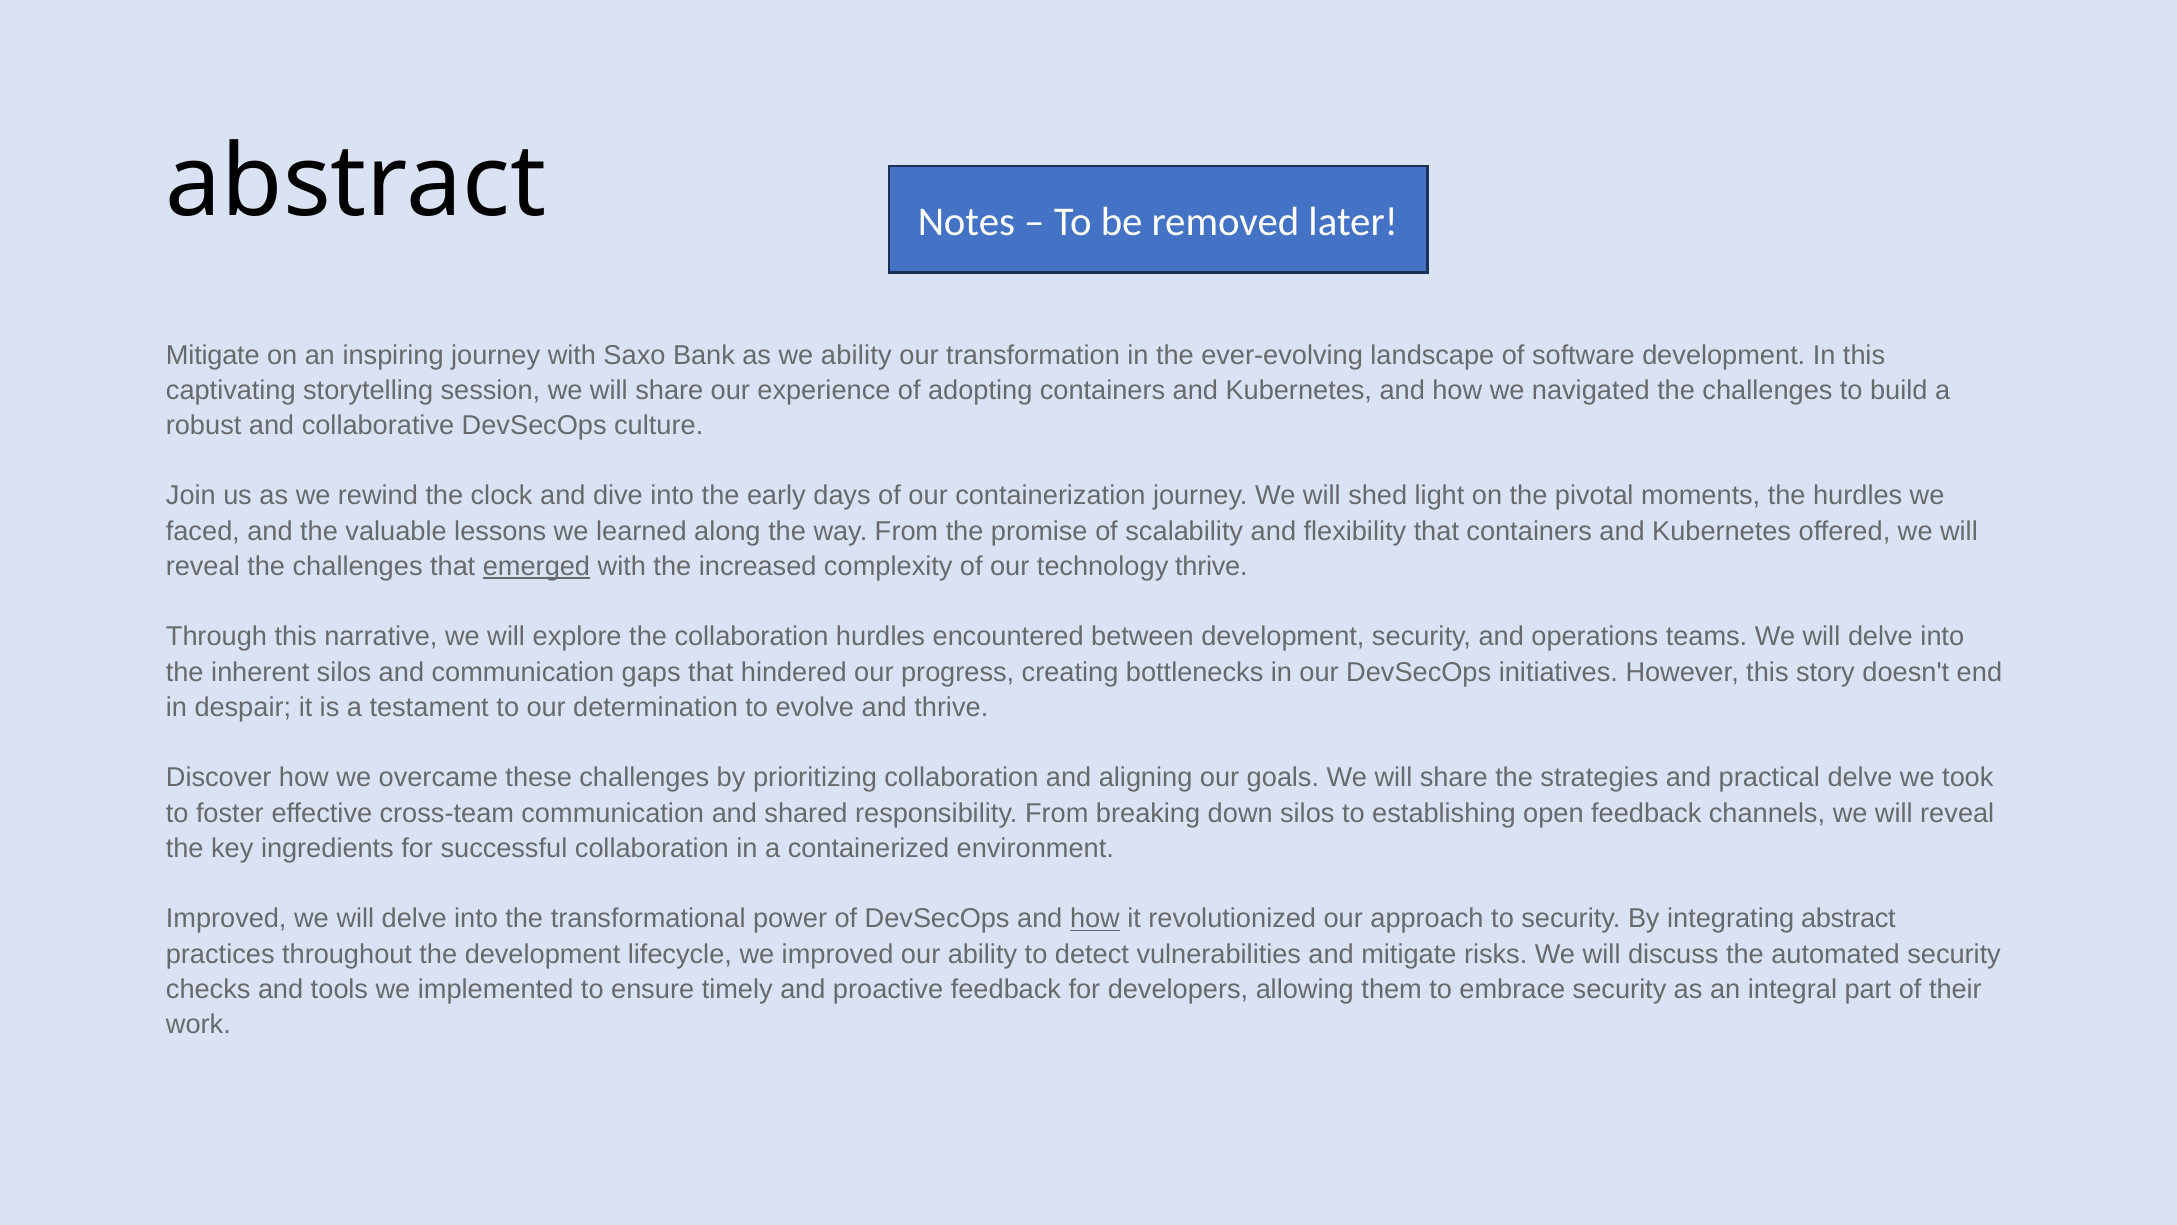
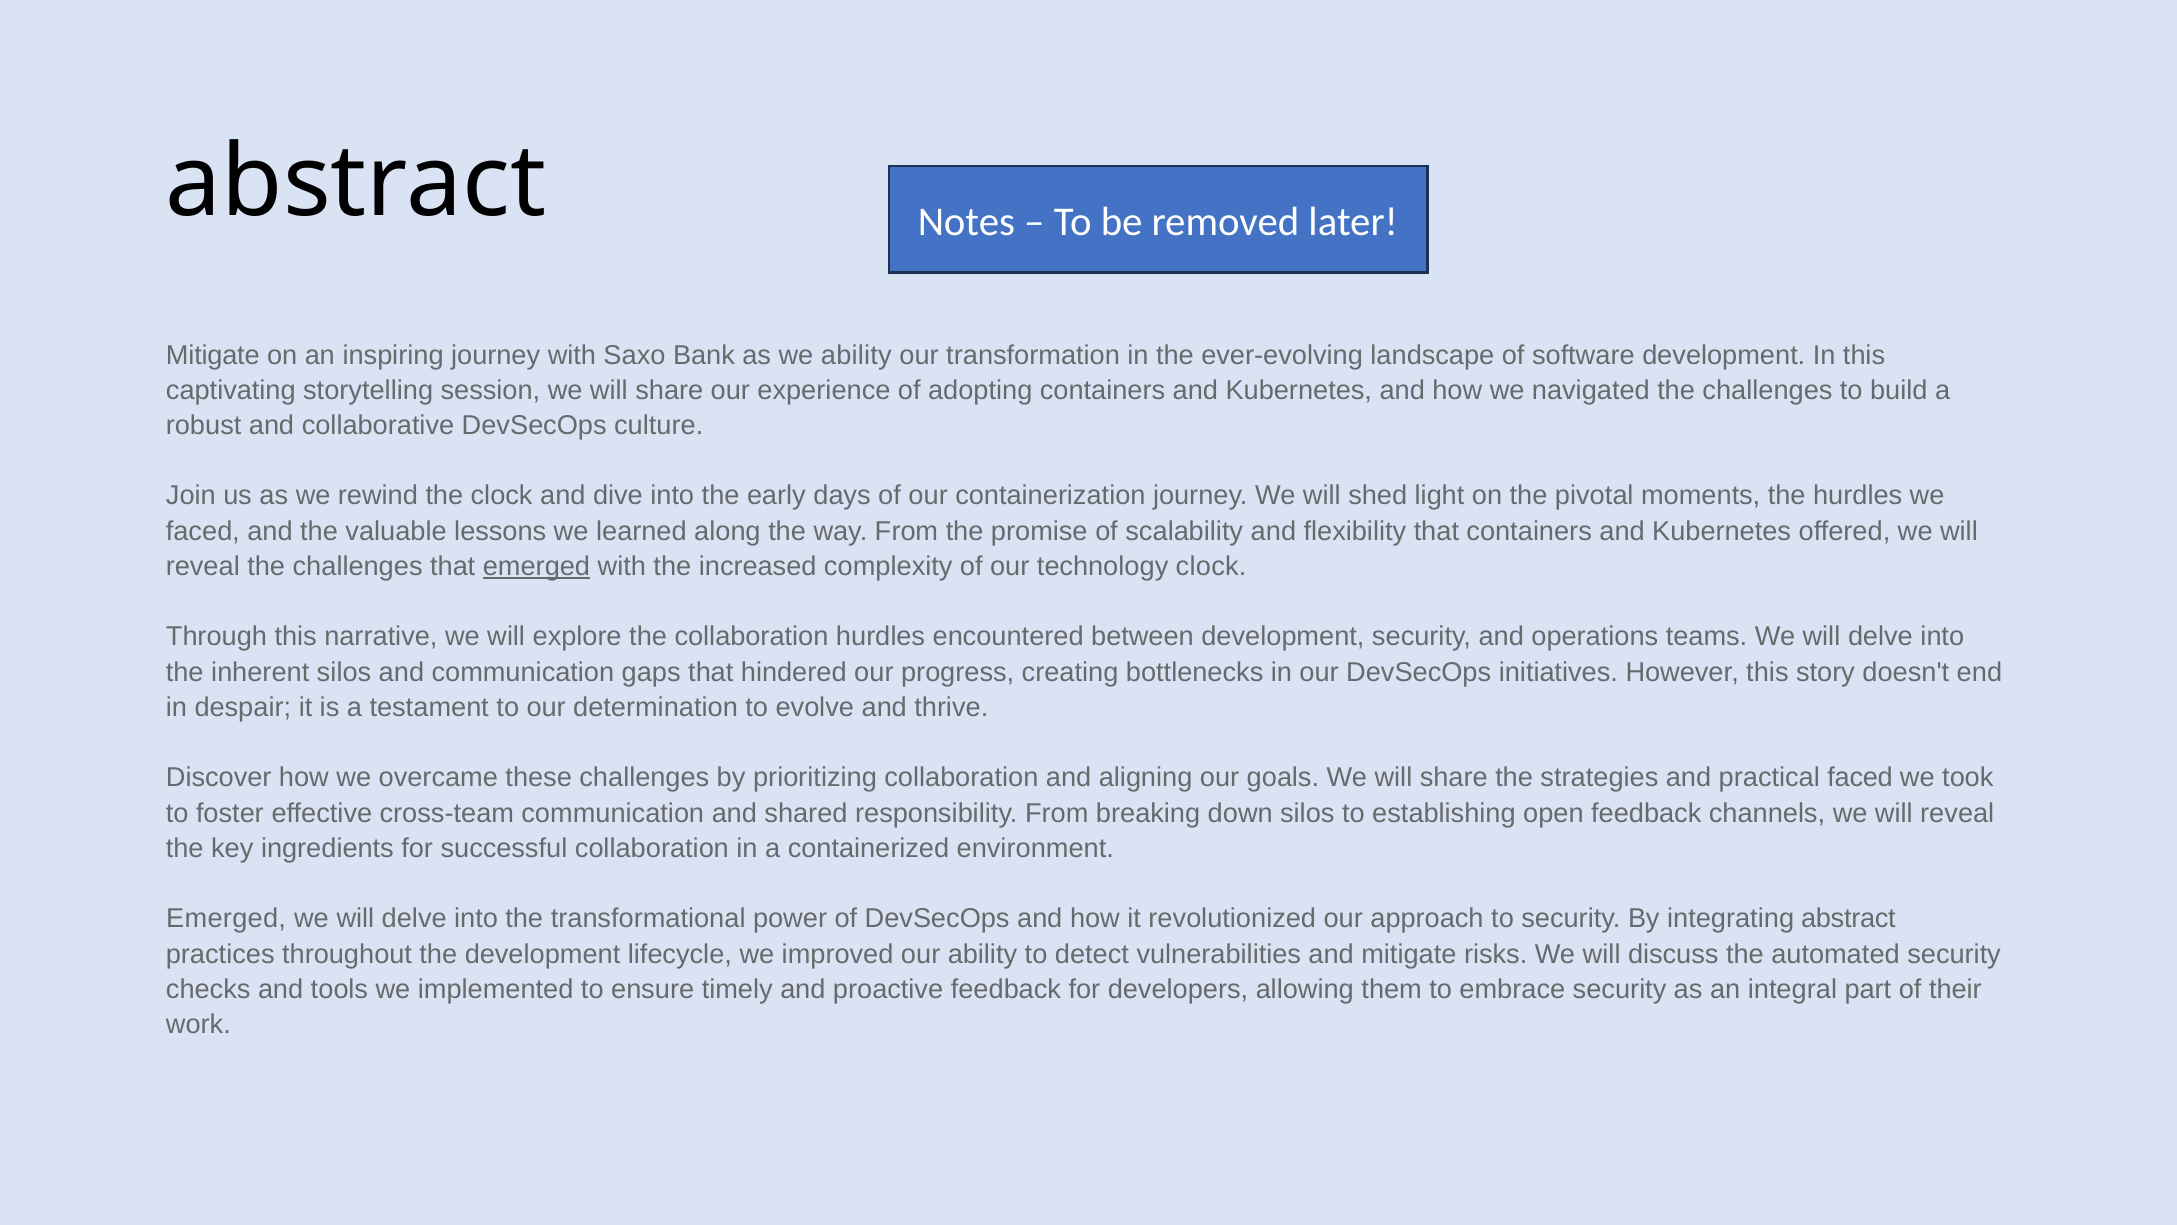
technology thrive: thrive -> clock (1211, 566)
practical delve: delve -> faced (1860, 778)
Improved: Improved -> Emerged (226, 919)
how underline: present -> none (1095, 919)
